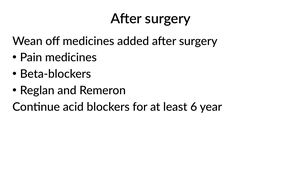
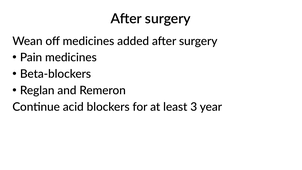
6: 6 -> 3 (194, 107)
